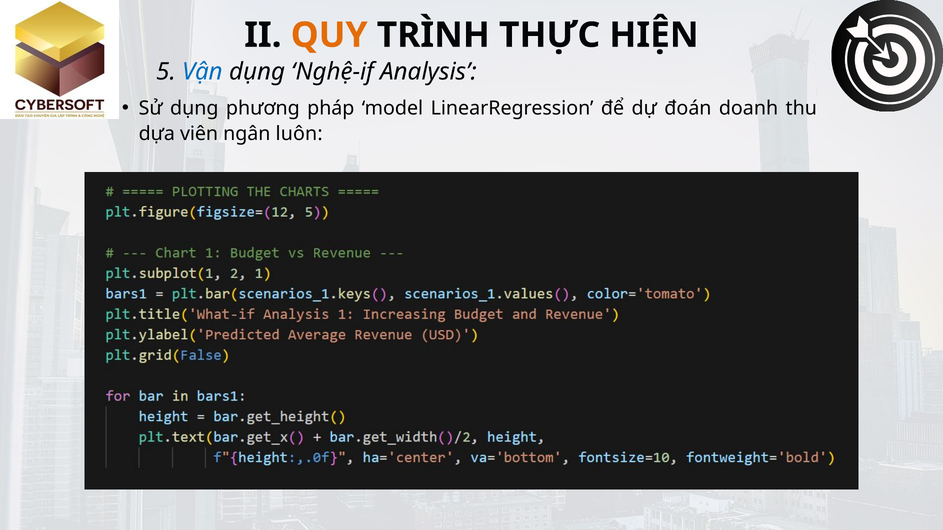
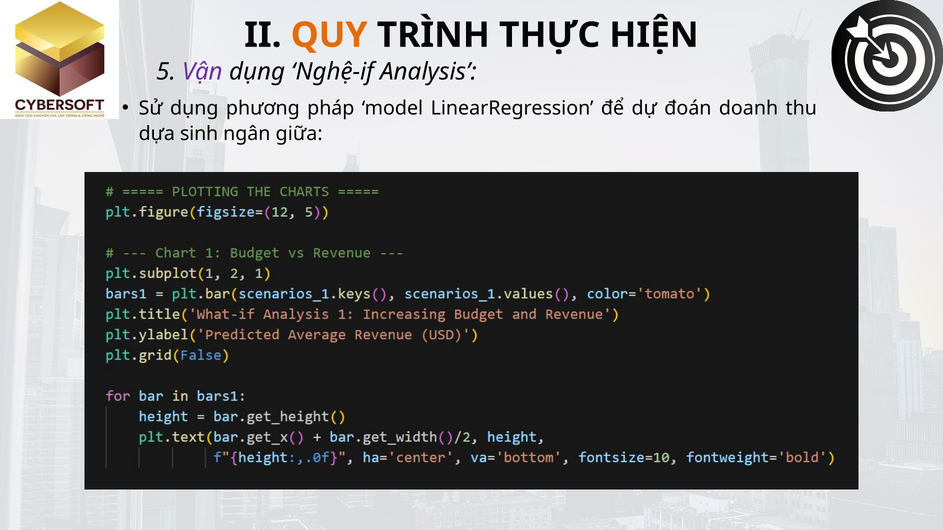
Vận colour: blue -> purple (203, 72)
viên: viên -> sinh (199, 134)
luôn: luôn -> giữa (299, 134)
